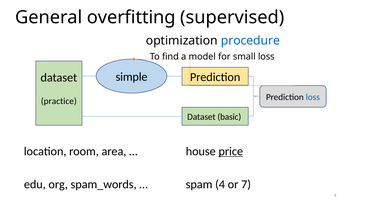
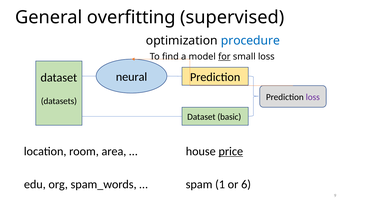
for underline: none -> present (224, 57)
simple: simple -> neural (132, 77)
practice: practice -> datasets (59, 101)
loss colour: blue -> purple (313, 97)
4: 4 -> 1 (220, 185)
7: 7 -> 6 (246, 185)
